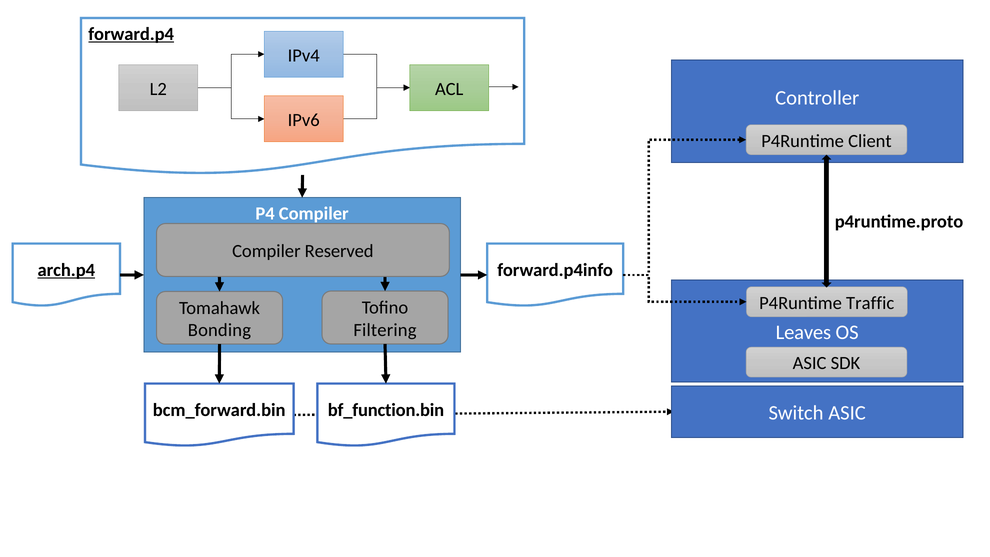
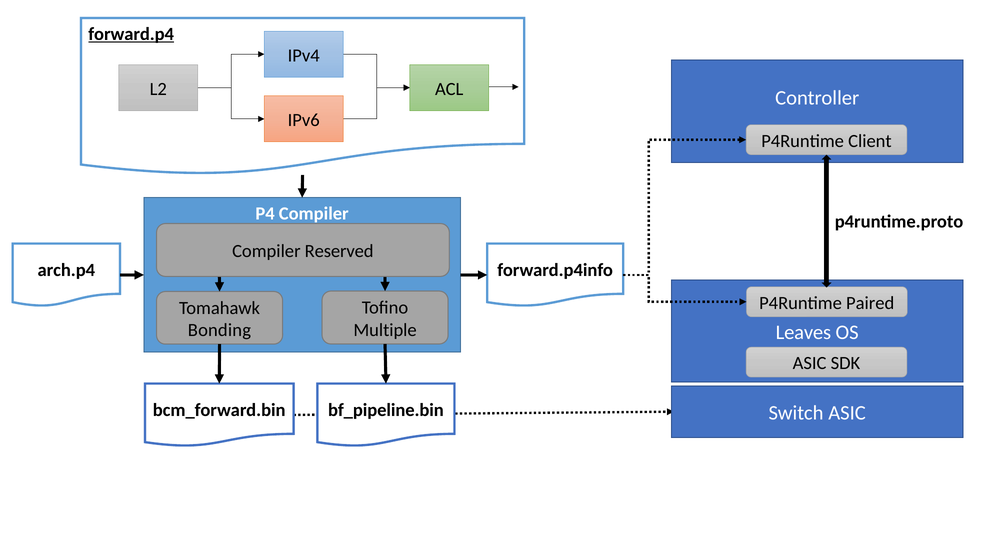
arch.p4 underline: present -> none (66, 270)
Traffic: Traffic -> Paired (870, 303)
Filtering: Filtering -> Multiple (385, 330)
bf_function.bin: bf_function.bin -> bf_pipeline.bin (386, 410)
